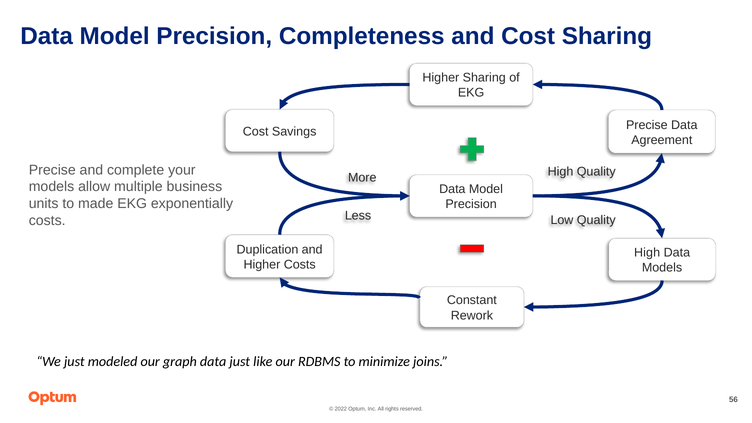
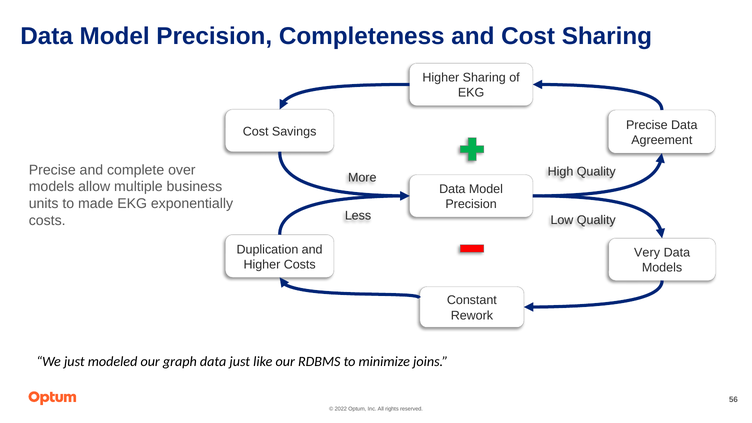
your: your -> over (182, 170)
High: High -> Very (647, 253)
